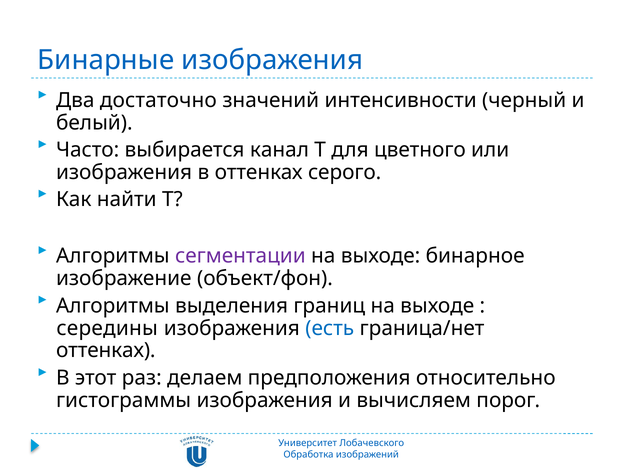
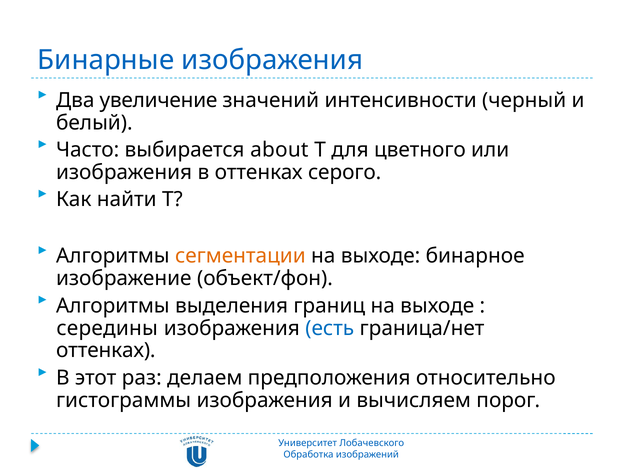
достаточно: достаточно -> увеличение (158, 100)
канал: канал -> about (279, 150)
сегментации colour: purple -> orange (240, 256)
